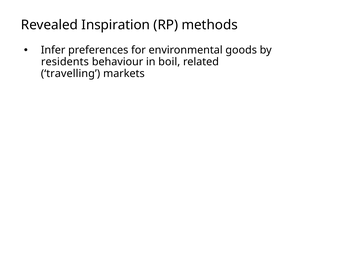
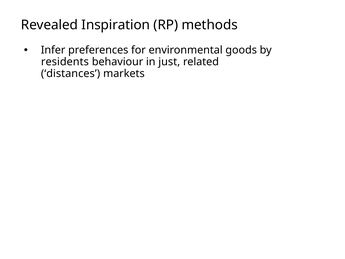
boil: boil -> just (169, 62)
travelling: travelling -> distances (71, 73)
